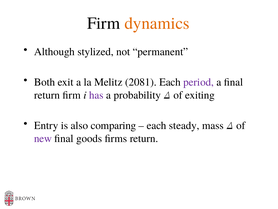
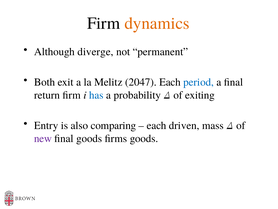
stylized: stylized -> diverge (95, 52)
2081: 2081 -> 2047 (141, 82)
period colour: purple -> blue (199, 82)
has colour: purple -> blue (96, 95)
steady: steady -> driven (184, 125)
firms return: return -> goods (144, 138)
